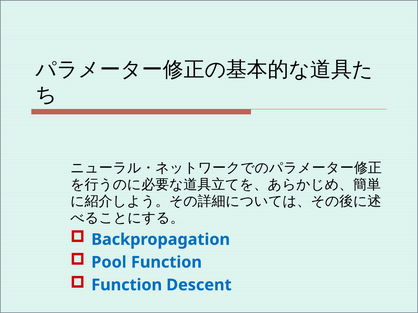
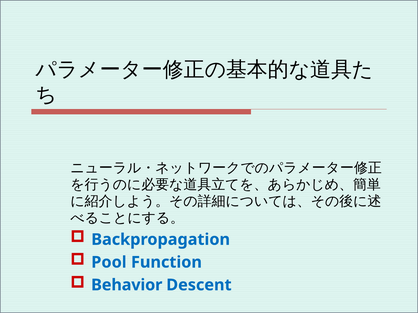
Function: Function -> Behavior (127, 285)
